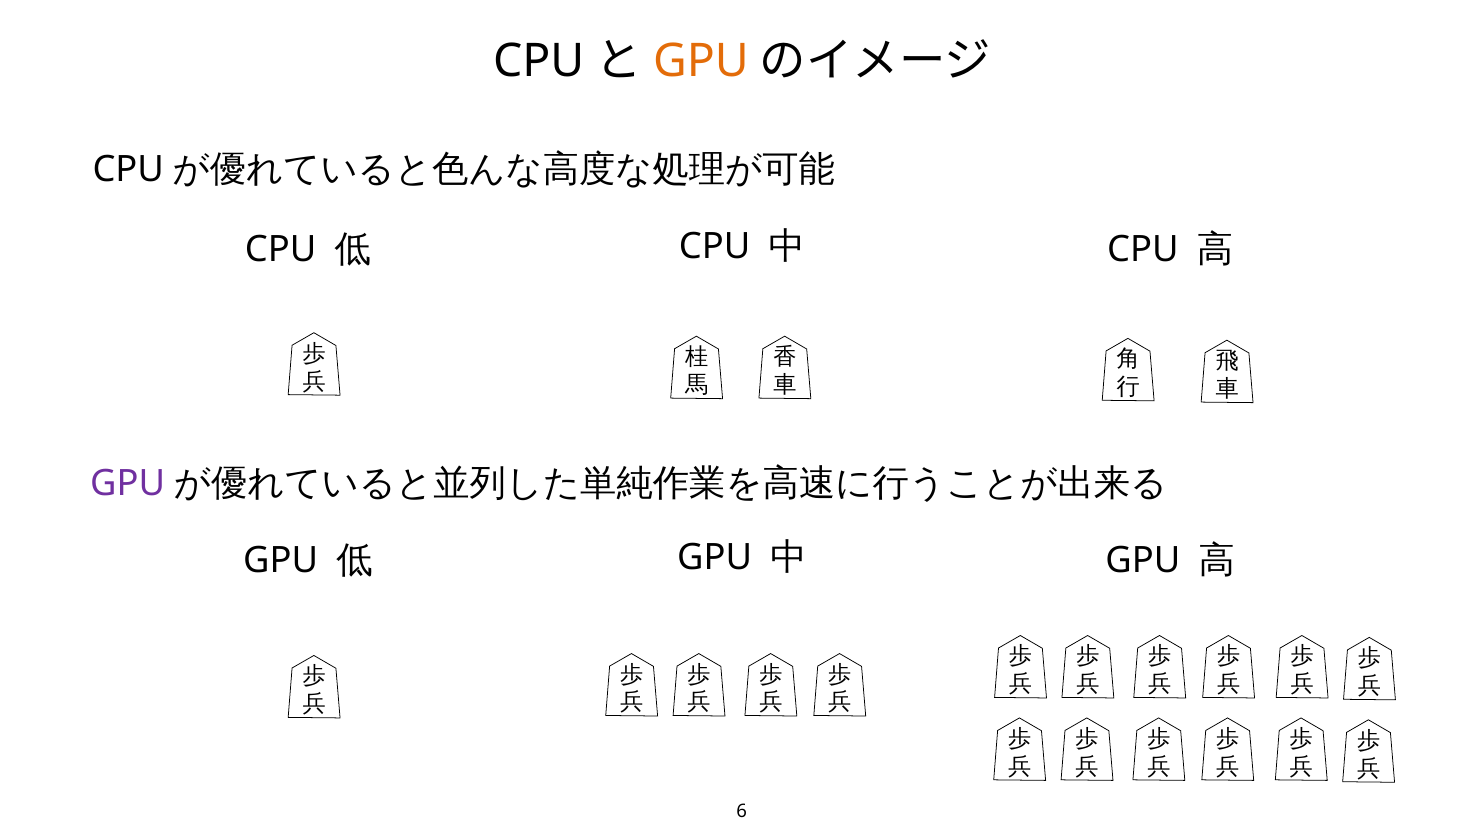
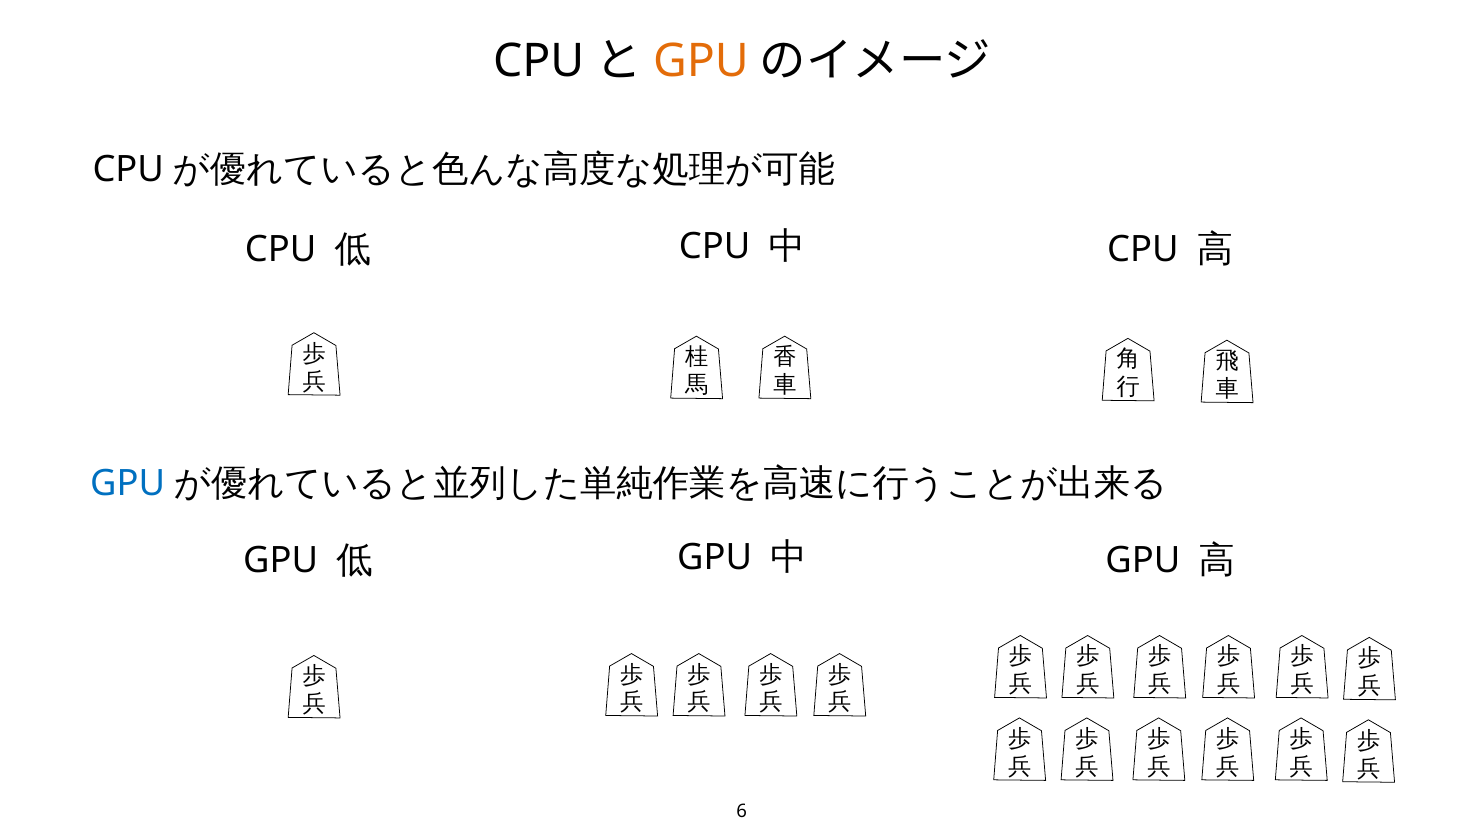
GPU colour: purple -> blue (128, 483)
